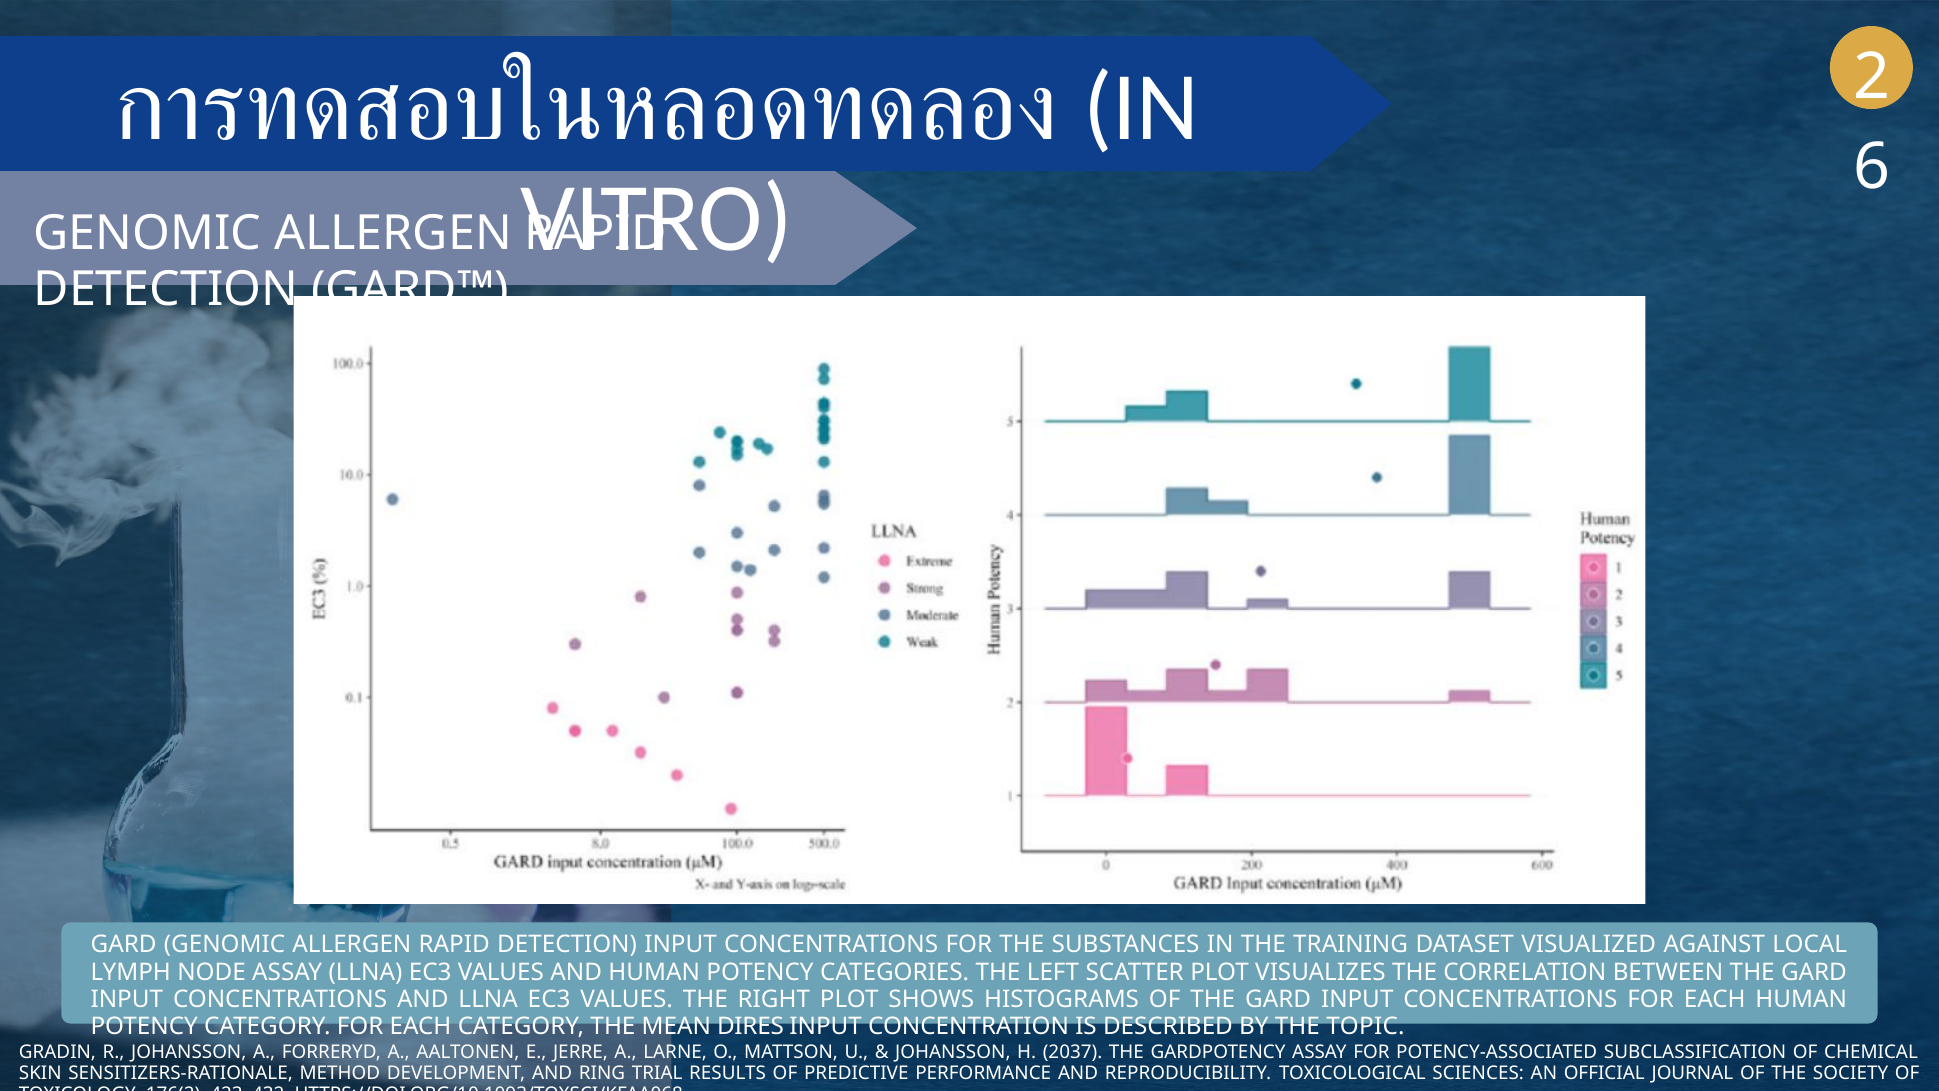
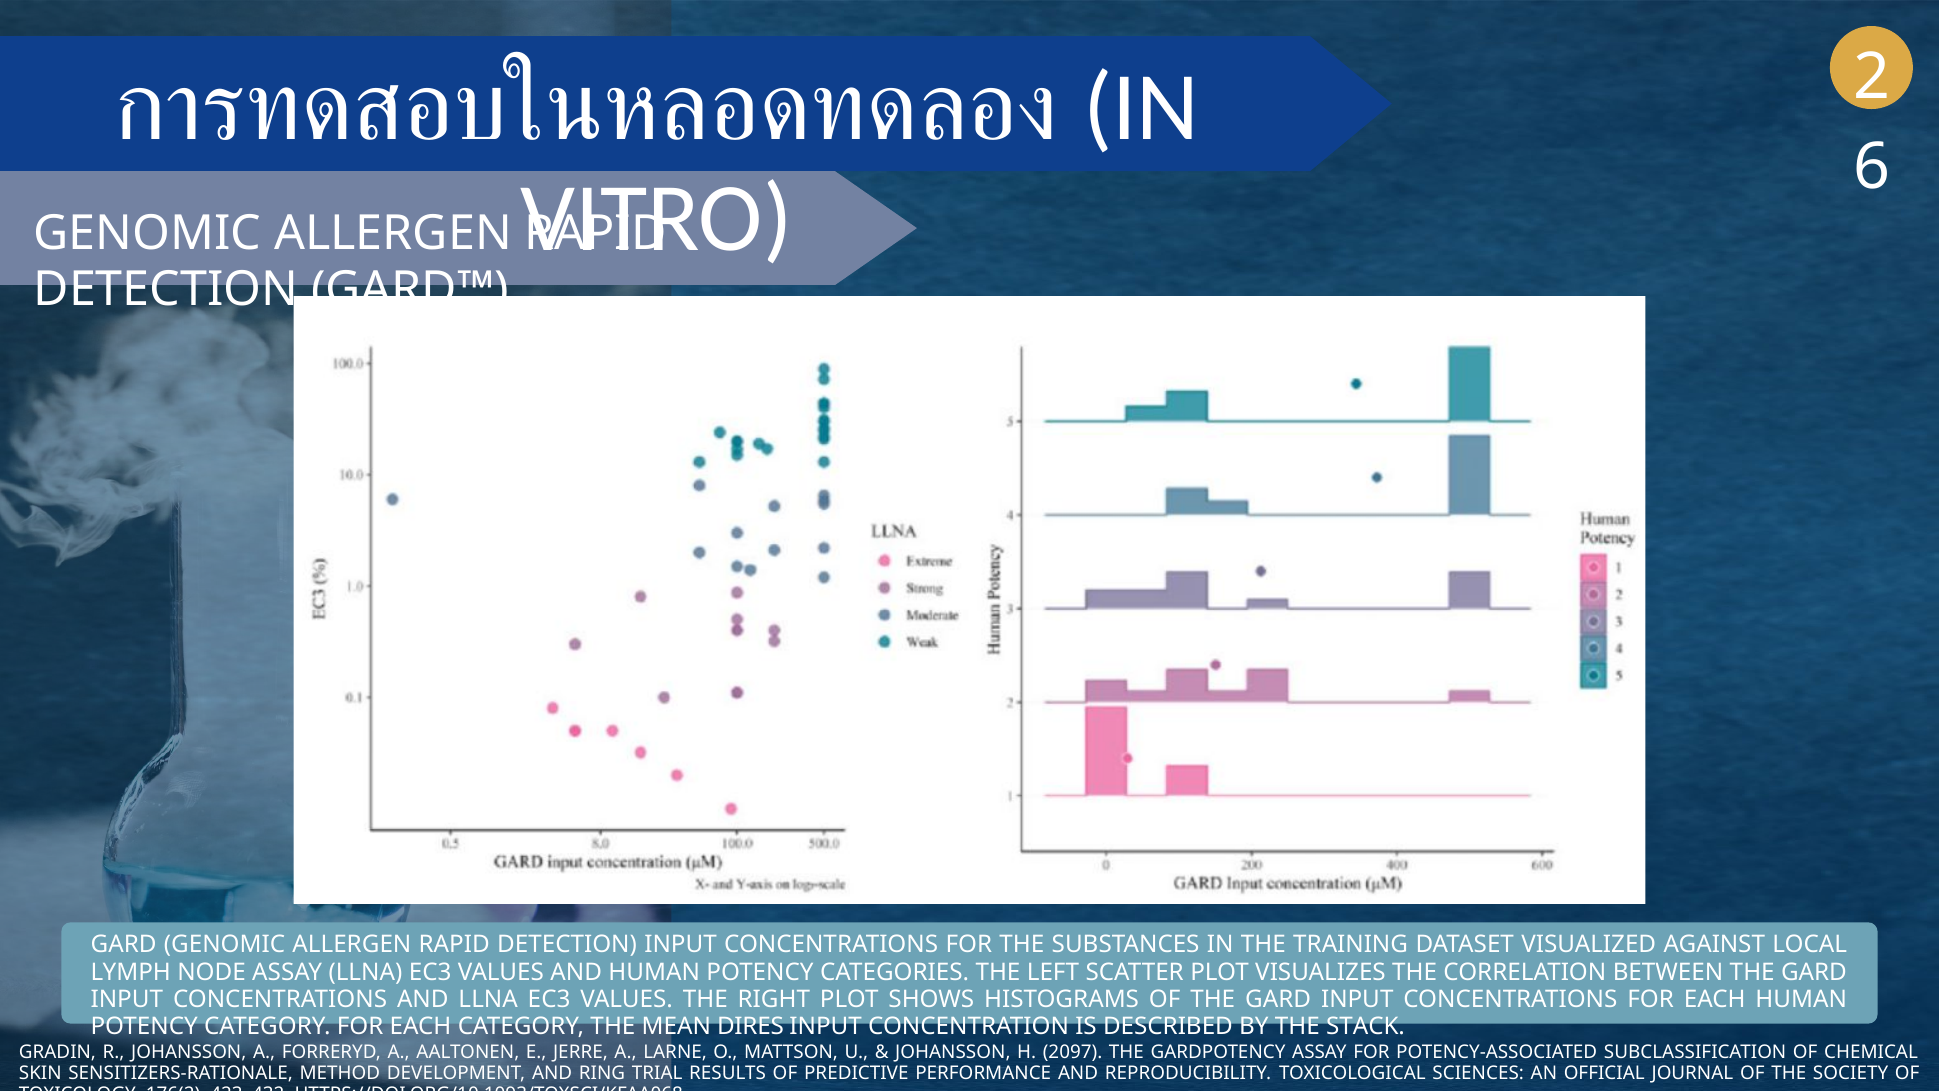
TOPIC: TOPIC -> STACK (1366, 1027)
2037: 2037 -> 2097 (1073, 1052)
